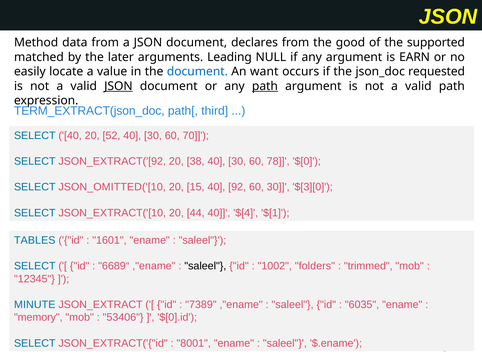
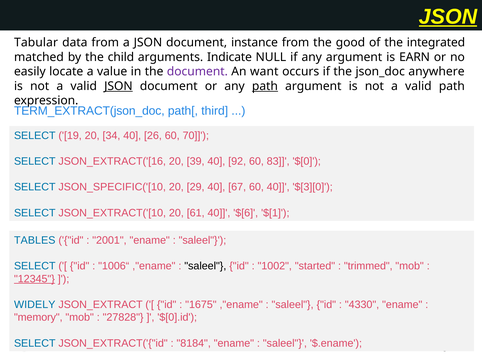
JSON underline: none -> present (448, 17)
Method: Method -> Tabular (36, 43)
declares: declares -> instance (255, 43)
supported: supported -> integrated (436, 43)
later: later -> child (121, 57)
Leading: Leading -> Indicate (229, 57)
document colour: blue -> purple (197, 71)
requested: requested -> anywhere (436, 71)
SELECT 40: 40 -> 19 (70, 135)
52: 52 -> 34 (111, 135)
30: 30 -> 26 (153, 135)
JSON_EXTRACT('[92: JSON_EXTRACT('[92 -> JSON_EXTRACT('[16 (112, 161)
38: 38 -> 39 (196, 161)
30: 30 -> 92 (237, 161)
78: 78 -> 83 (278, 161)
JSON_OMITTED('[10: JSON_OMITTED('[10 -> JSON_SPECIFIC('[10 (112, 187)
15: 15 -> 29 (196, 187)
92: 92 -> 67 (237, 187)
60 30: 30 -> 40 (278, 187)
44: 44 -> 61 (196, 213)
$[4: $[4 -> $[6 (246, 213)
1601: 1601 -> 2001 (109, 240)
6689“: 6689“ -> 1006“ (114, 266)
folders: folders -> started (315, 266)
12345 underline: none -> present (34, 278)
MINUTE: MINUTE -> WIDELY (35, 304)
7389: 7389 -> 1675 (201, 304)
6035: 6035 -> 4330 (362, 304)
53406: 53406 -> 27828 (123, 317)
8001: 8001 -> 8184 (194, 343)
